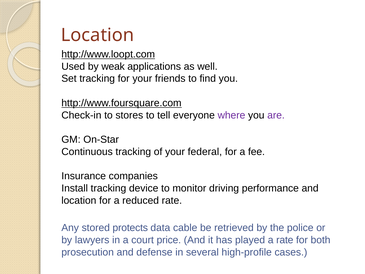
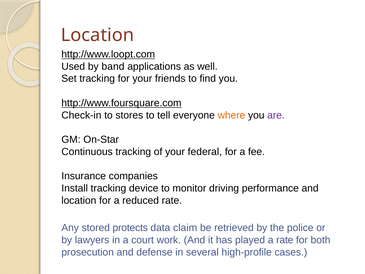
weak: weak -> band (113, 66)
where colour: purple -> orange (231, 115)
cable: cable -> claim (185, 228)
price: price -> work (169, 240)
